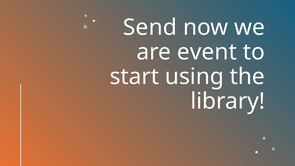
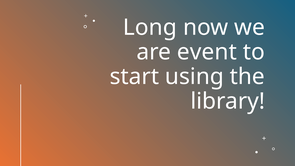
Send: Send -> Long (150, 27)
